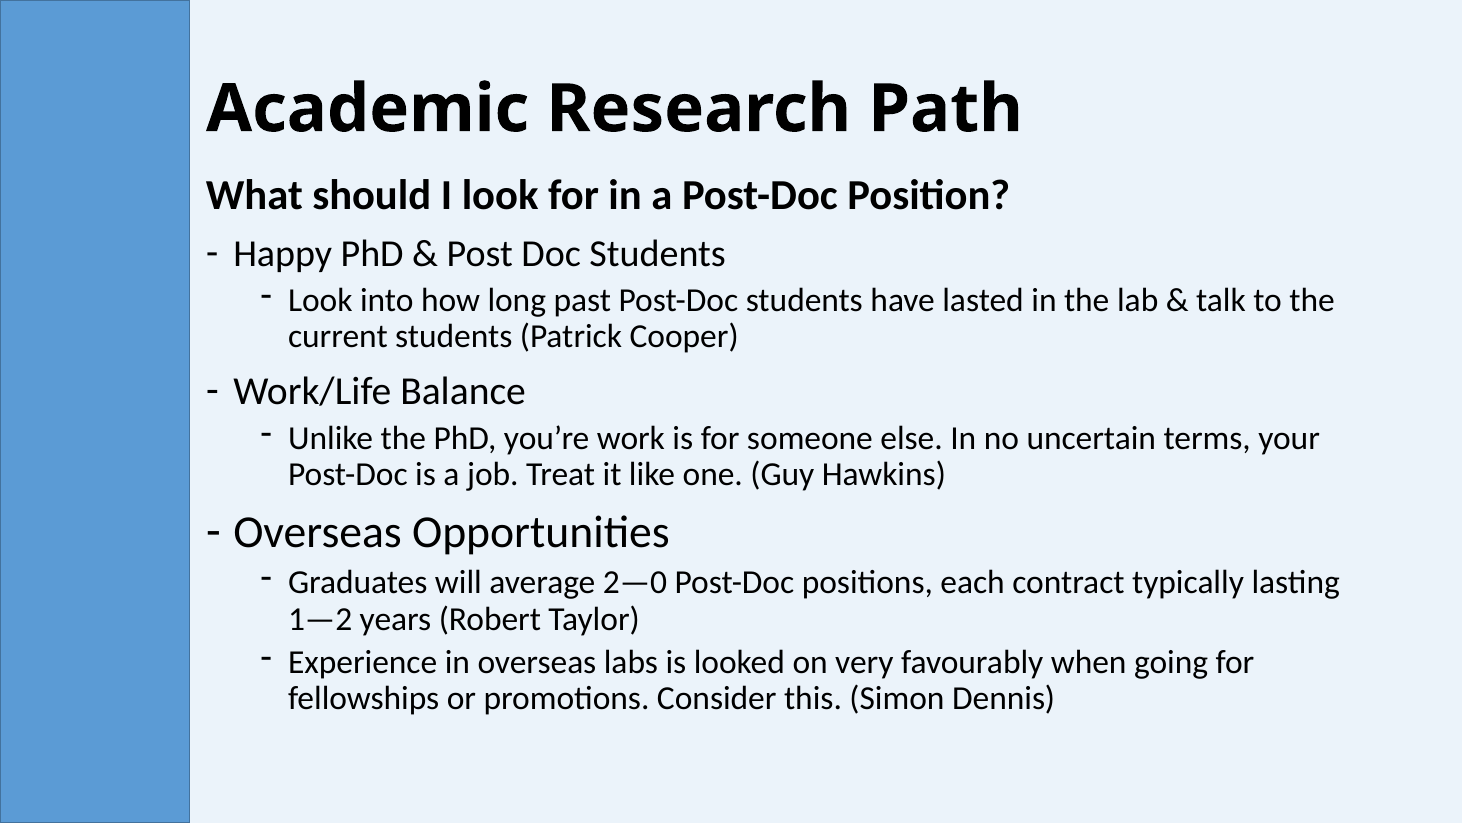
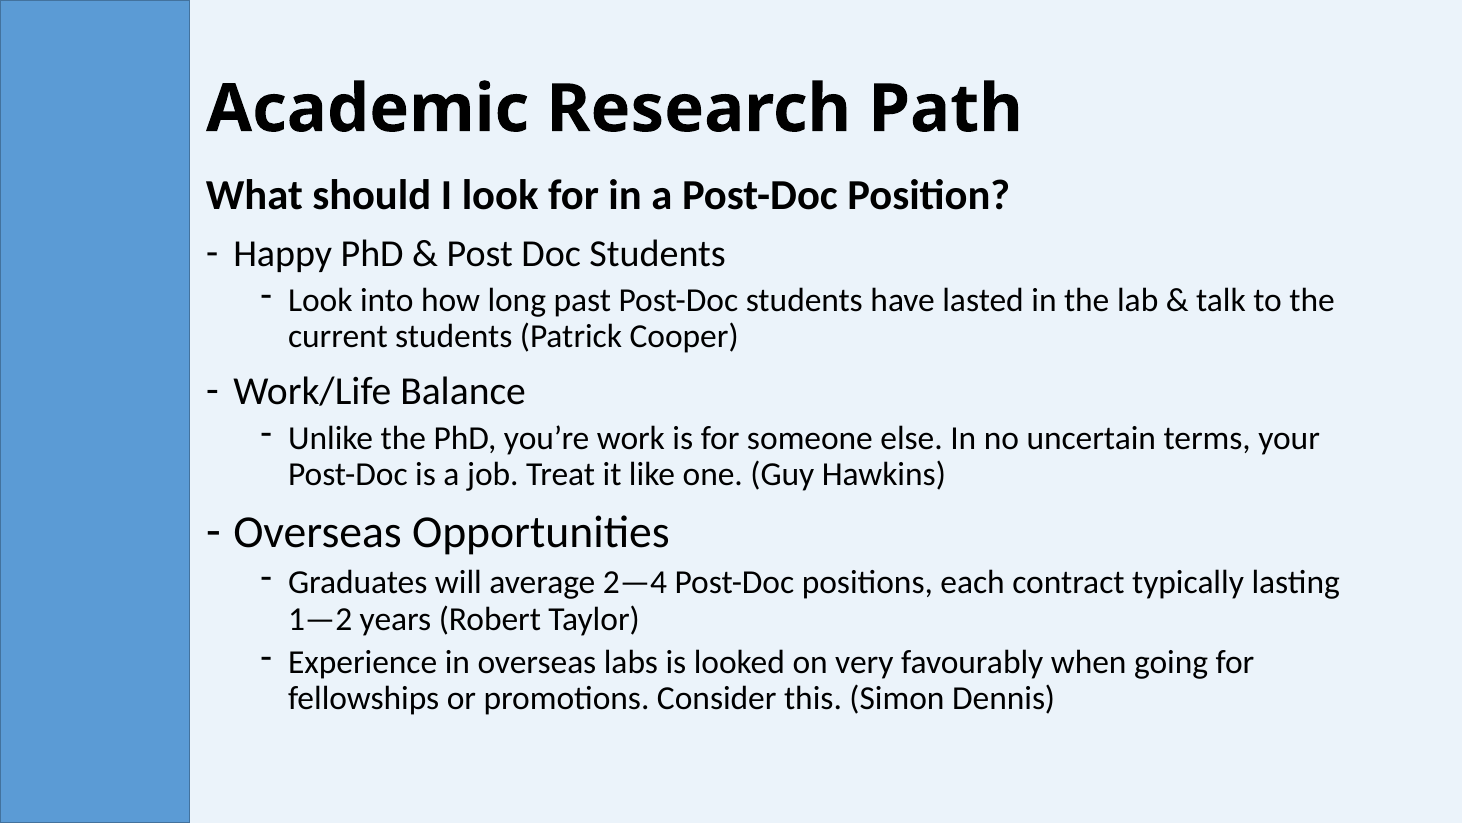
2—0: 2—0 -> 2—4 (635, 582)
